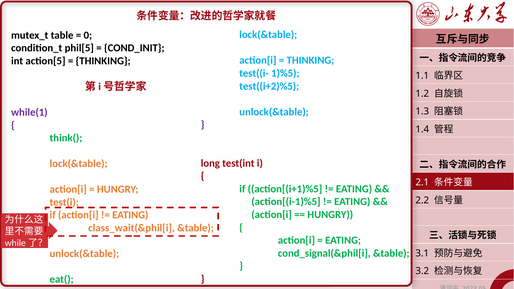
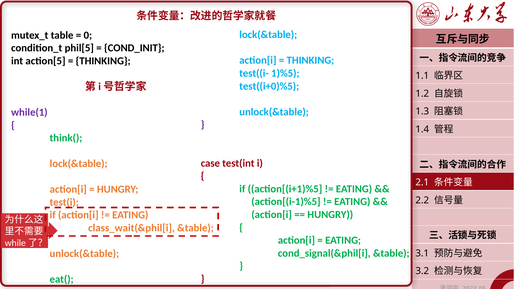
test((i+2)%5: test((i+2)%5 -> test((i+0)%5 (269, 86)
long: long -> case (210, 163)
